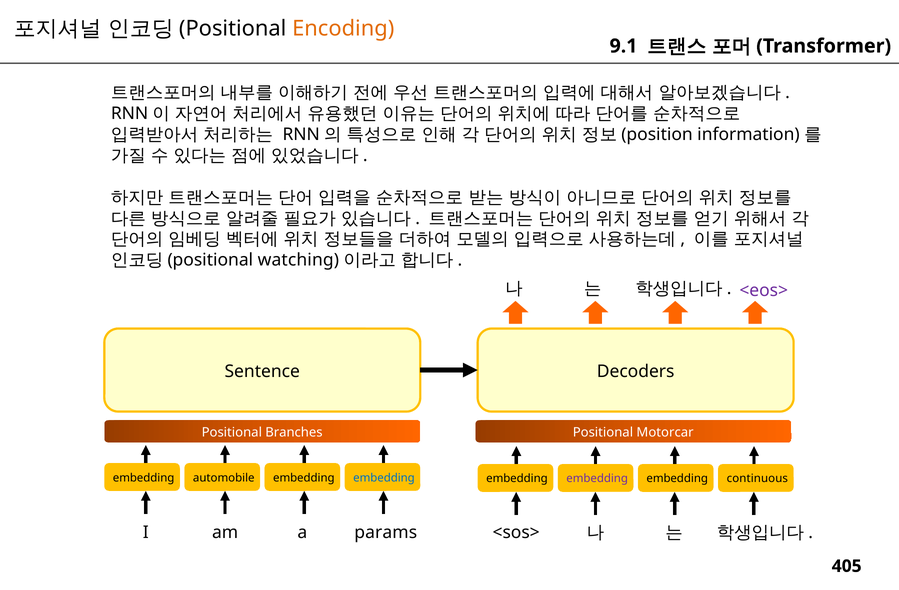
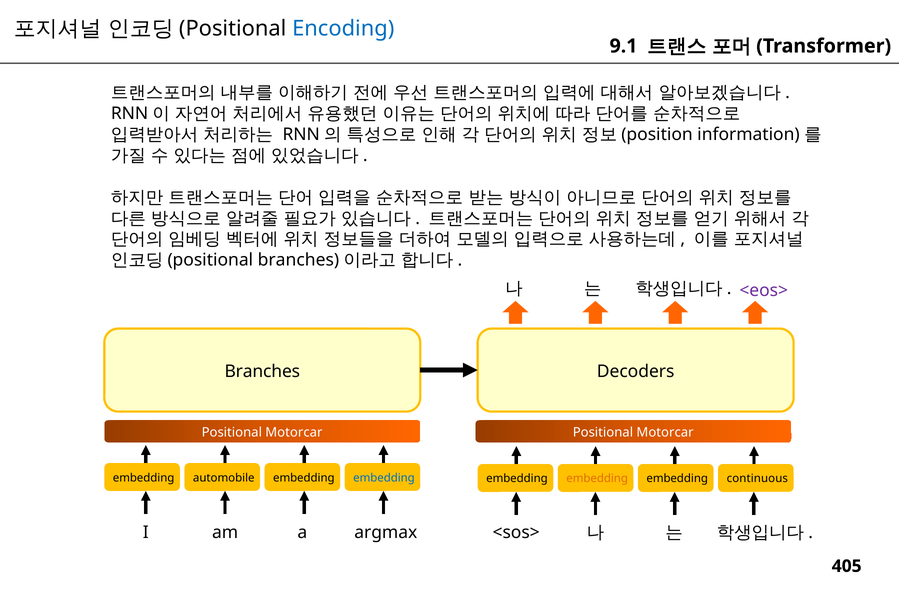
Encoding colour: orange -> blue (343, 29)
watching: watching -> branches (298, 260)
Sentence: Sentence -> Branches (262, 372)
Branches: Branches -> Motorcar (294, 433)
embedding colour: purple -> orange (597, 479)
params: params -> argmax (386, 533)
